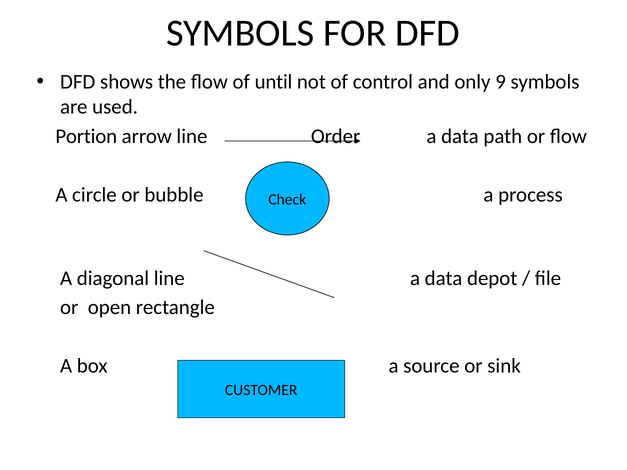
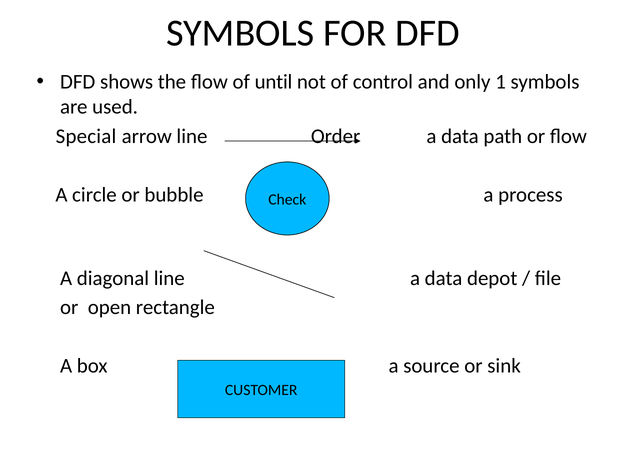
9: 9 -> 1 (501, 82)
Portion: Portion -> Special (86, 136)
